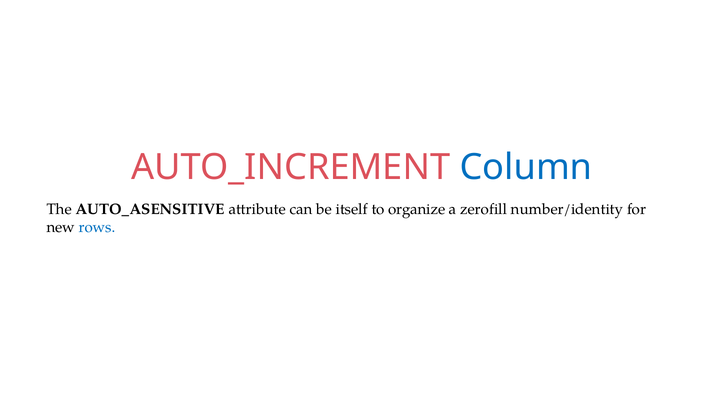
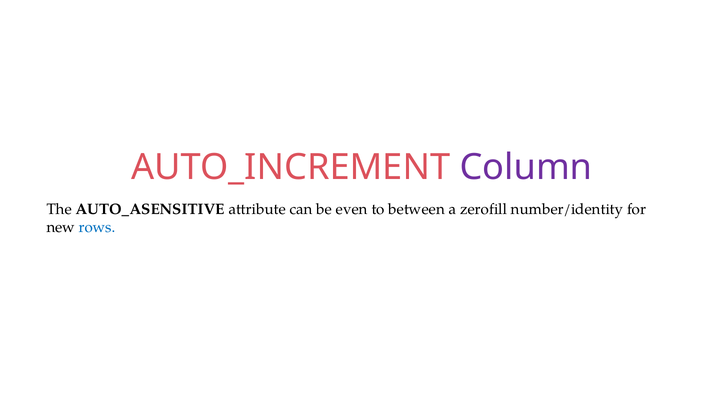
Column colour: blue -> purple (526, 167)
itself: itself -> even (352, 209)
organize: organize -> between (417, 209)
